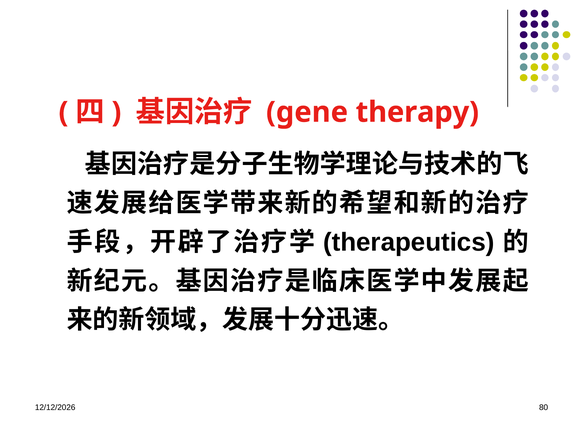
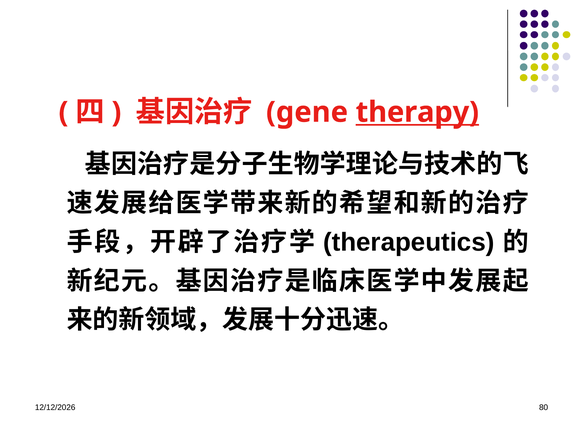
therapy underline: none -> present (417, 112)
